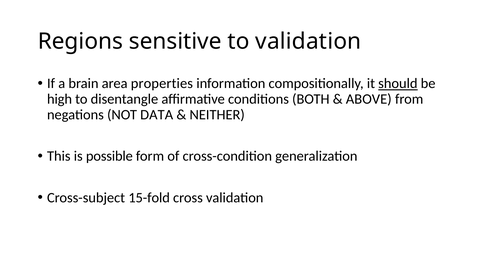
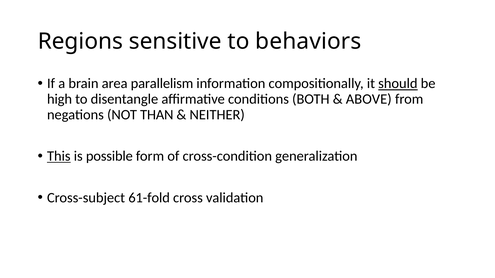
to validation: validation -> behaviors (308, 42)
properties: properties -> parallelism (162, 84)
DATA: DATA -> THAN (157, 115)
This underline: none -> present (59, 156)
15-fold: 15-fold -> 61-fold (149, 198)
